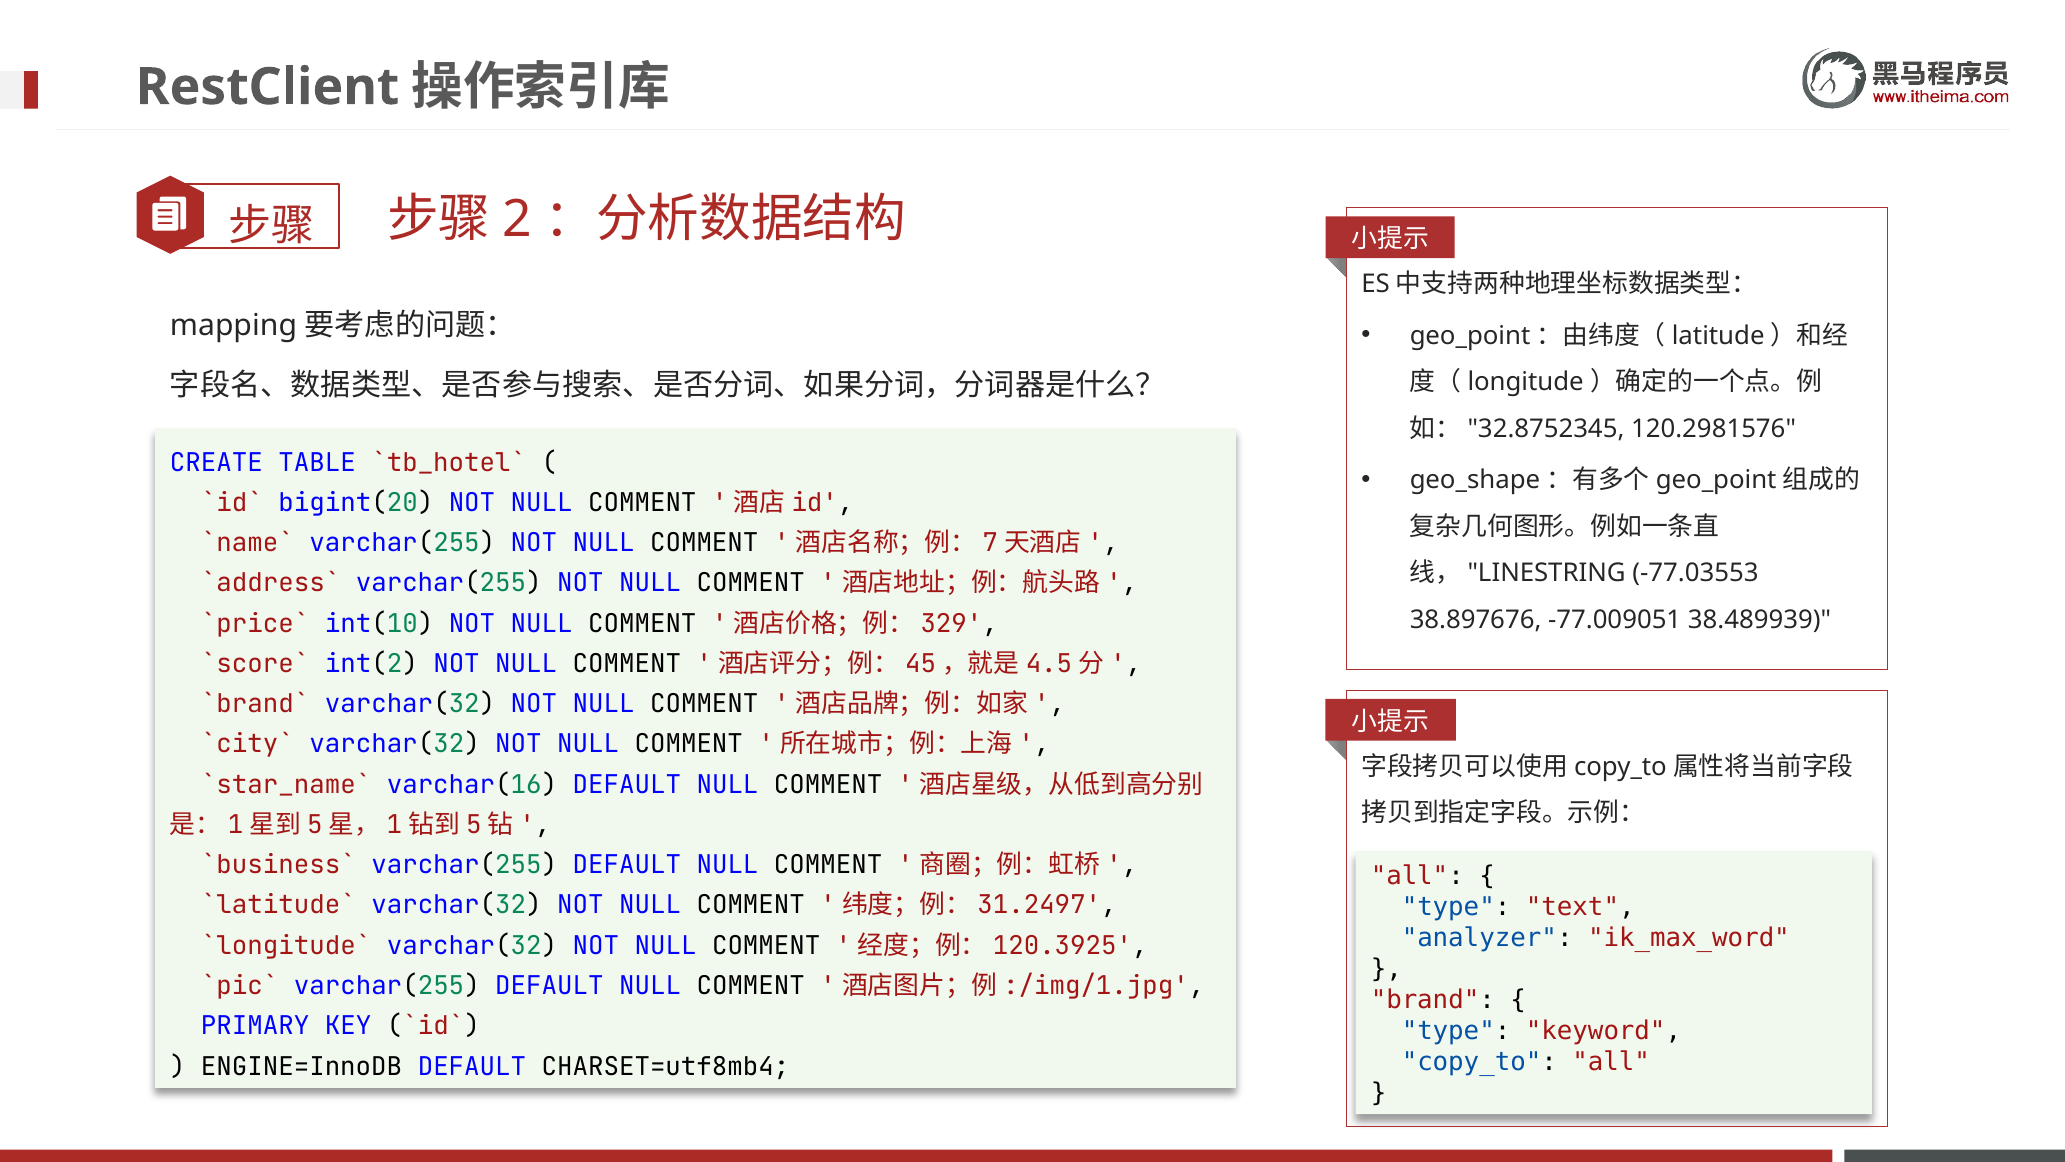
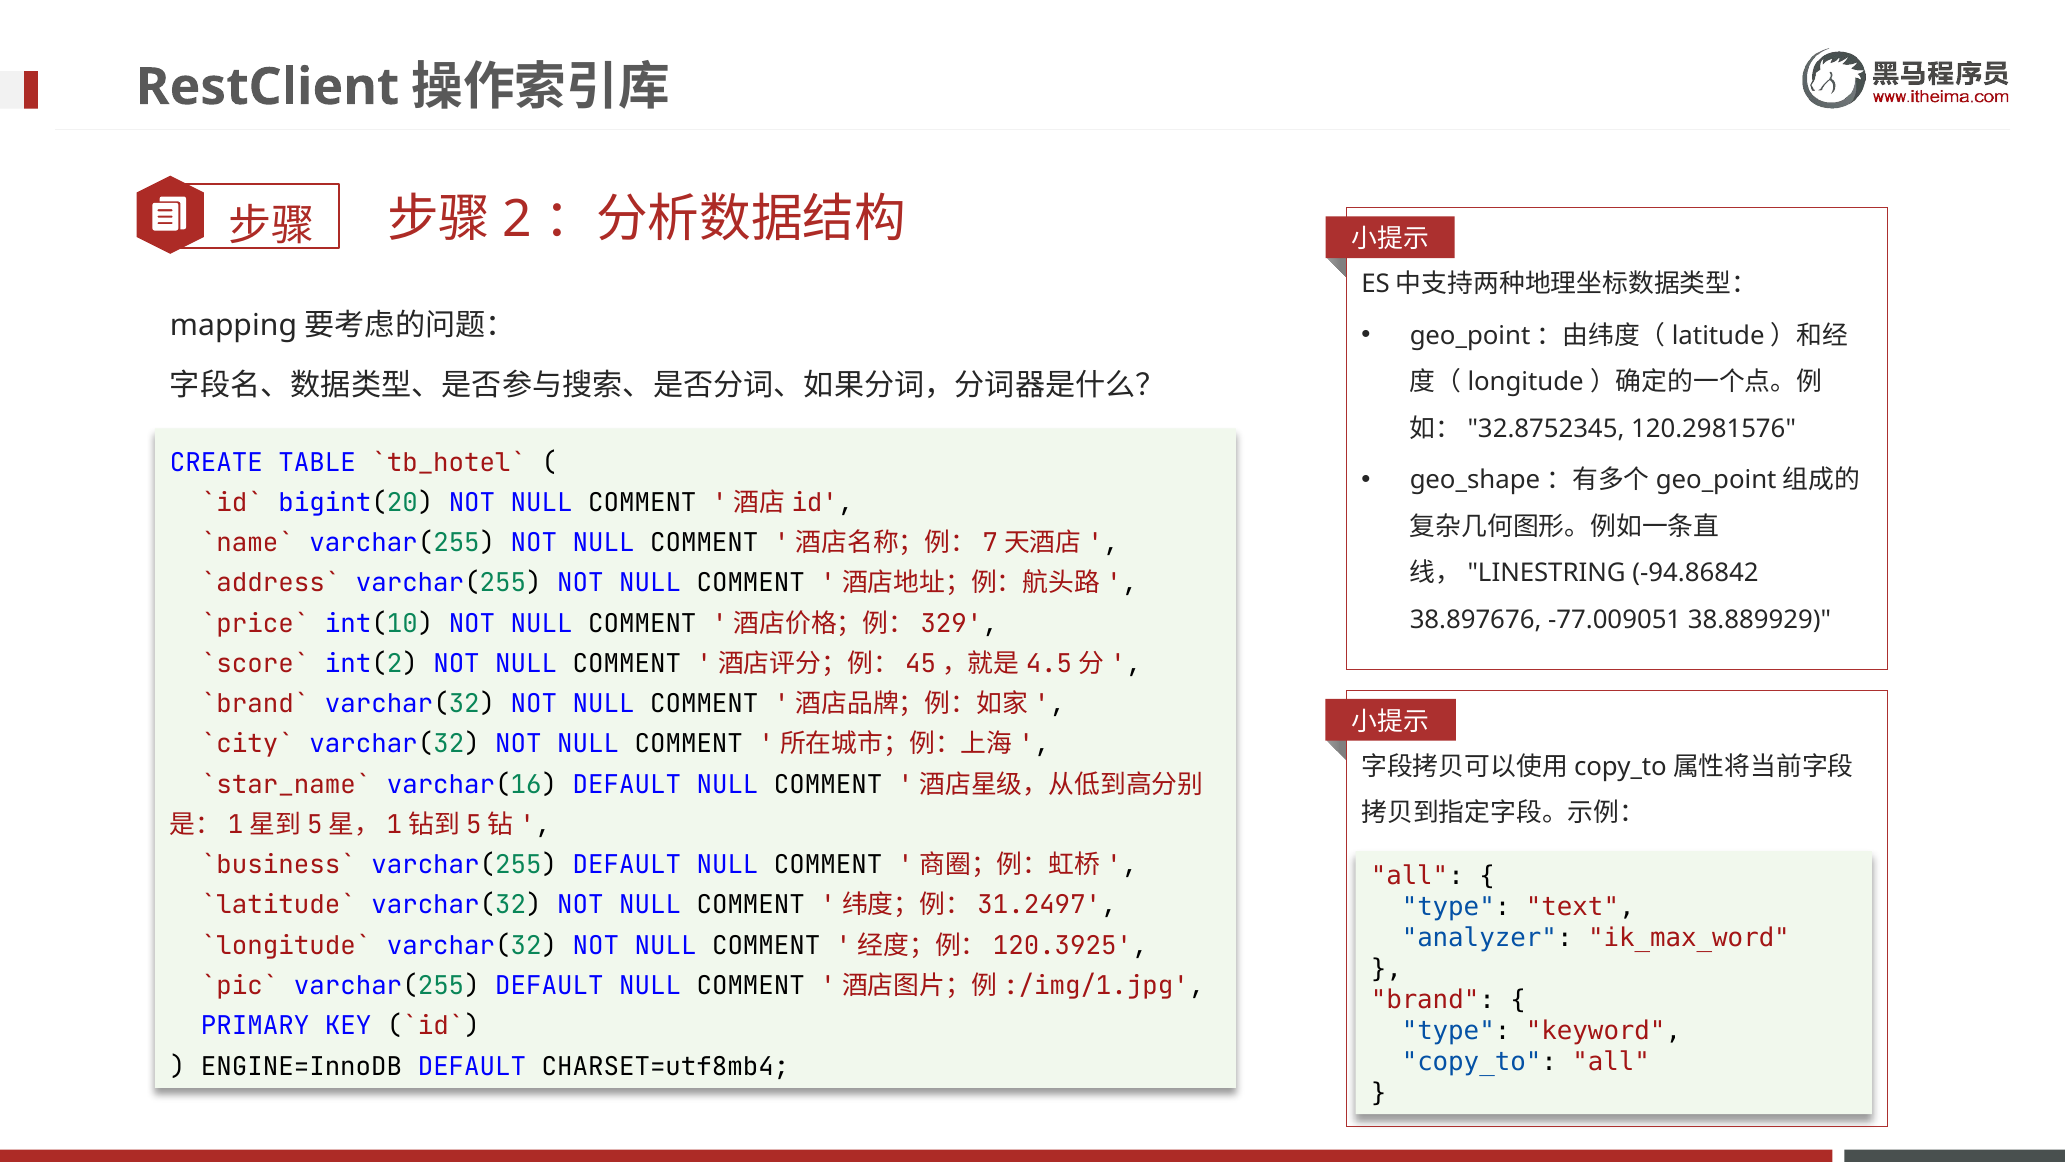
-77.03553: -77.03553 -> -94.86842 (1695, 573)
38.489939: 38.489939 -> 38.889929 (1760, 620)
